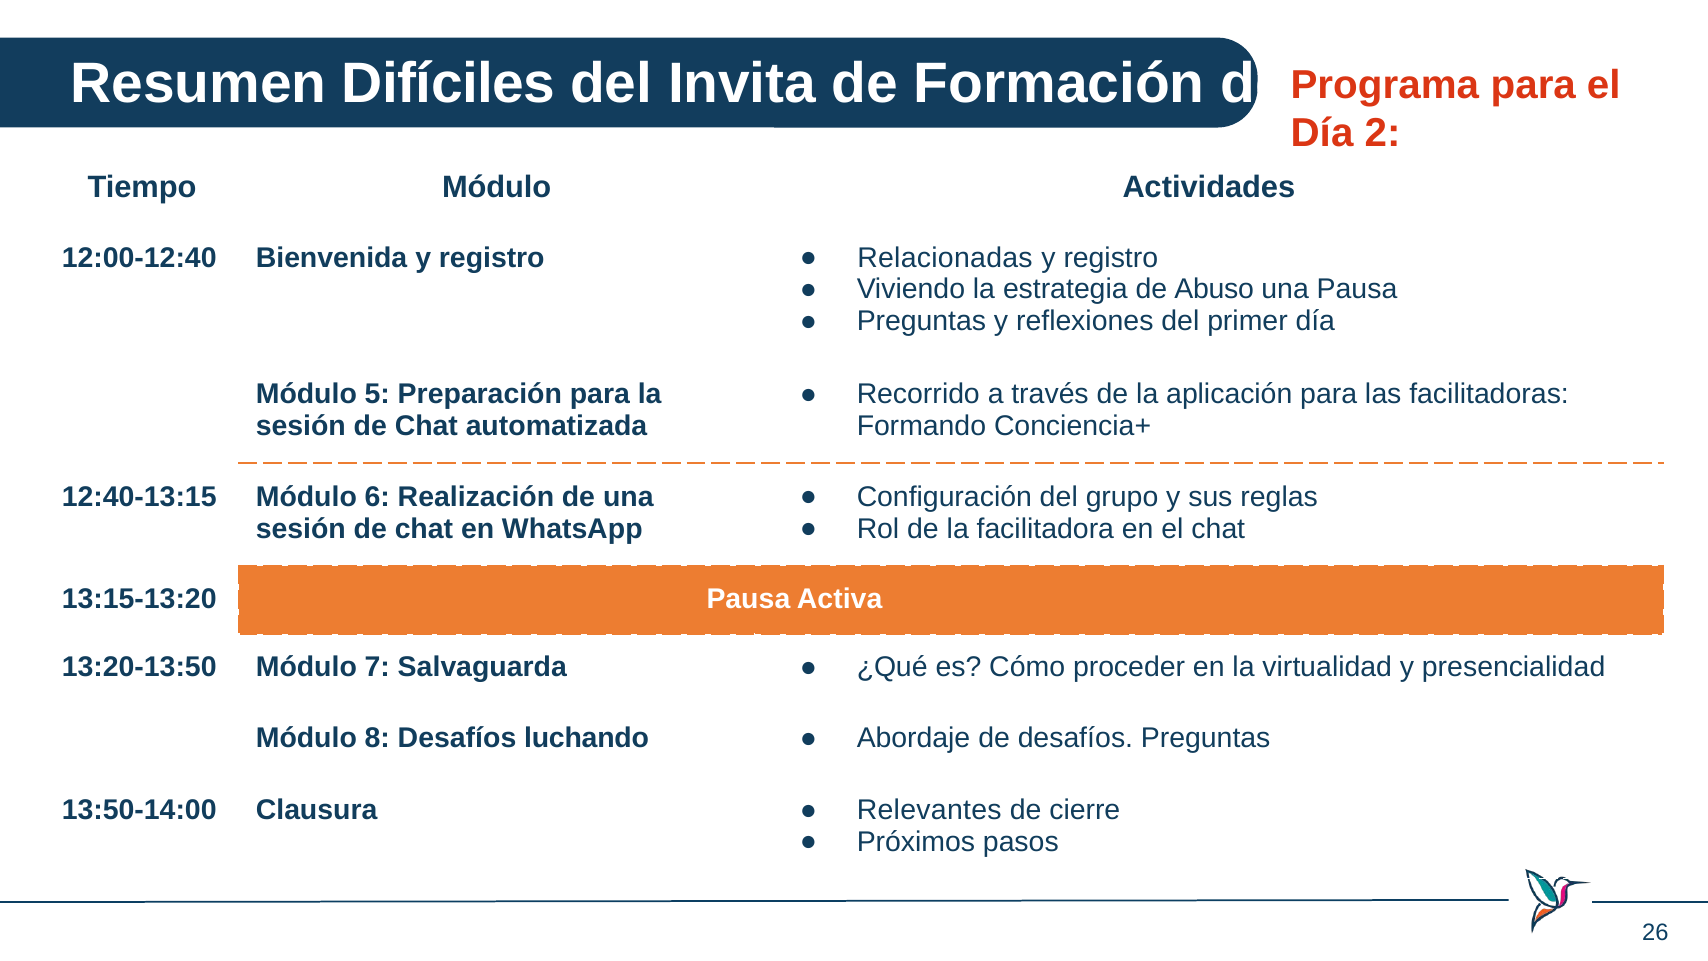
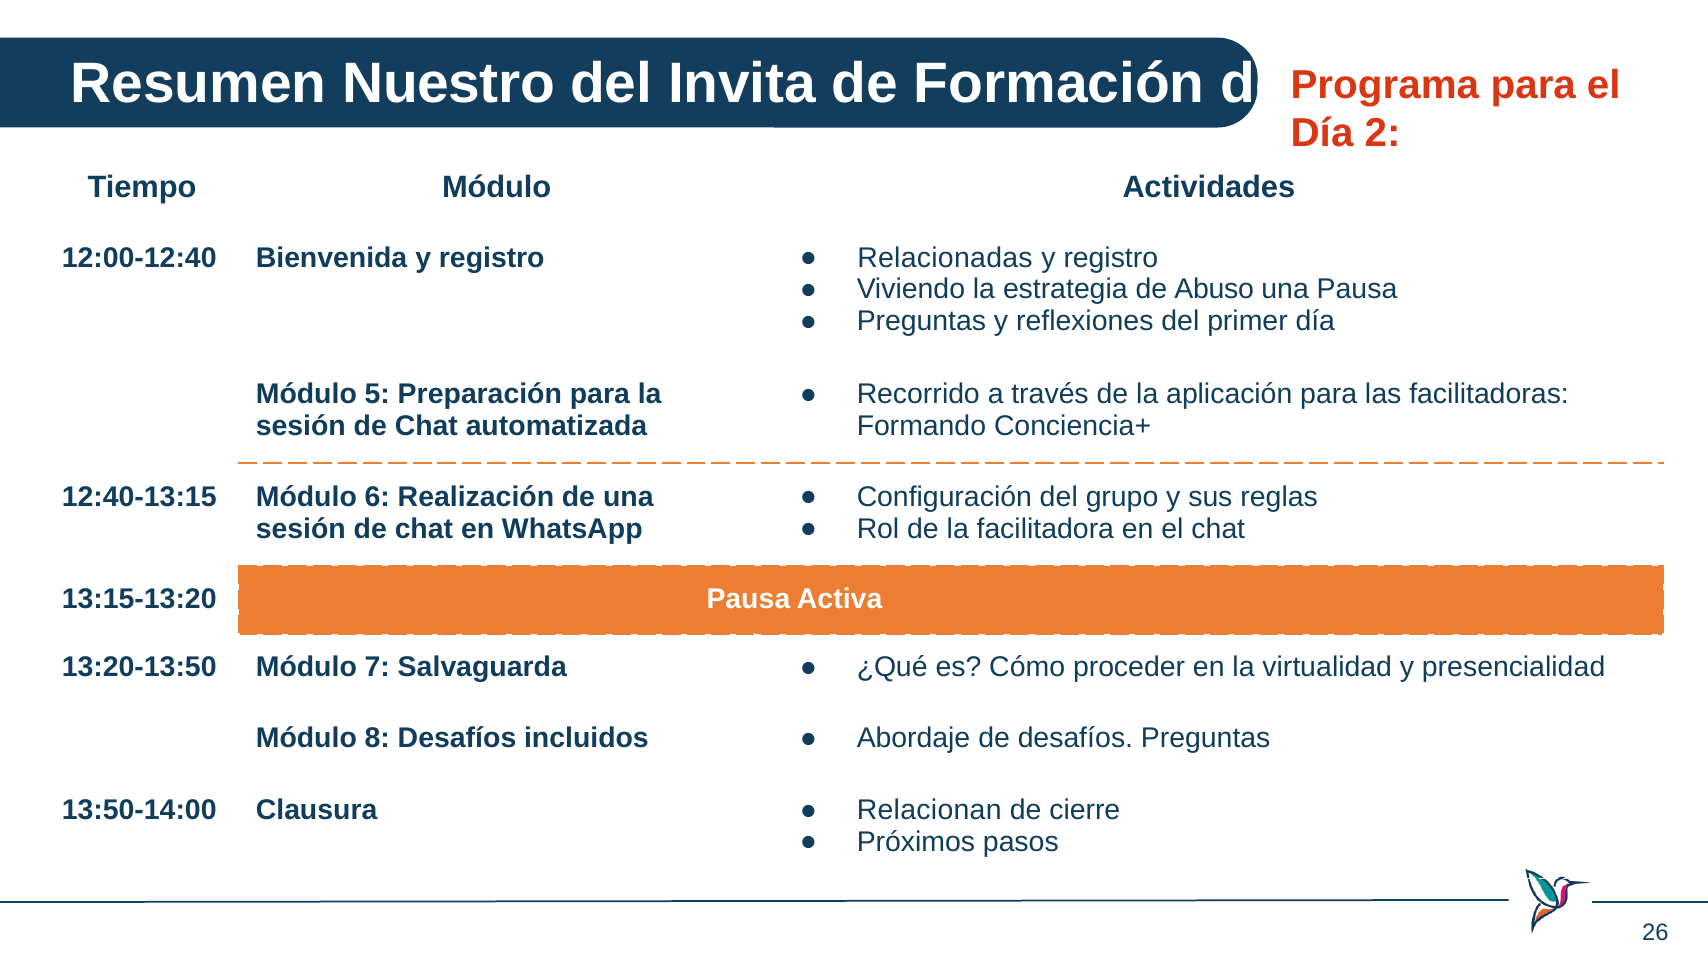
Difíciles: Difíciles -> Nuestro (449, 84)
luchando: luchando -> incluidos (586, 738)
Relevantes: Relevantes -> Relacionan (929, 810)
